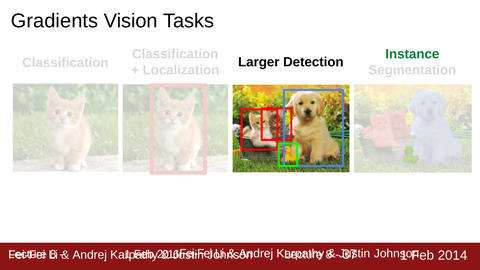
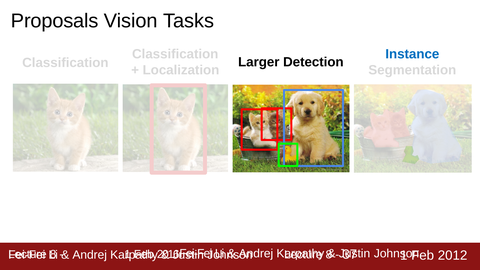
Gradients: Gradients -> Proposals (55, 21)
Instance colour: green -> blue (412, 54)
2014: 2014 -> 2012 (453, 255)
